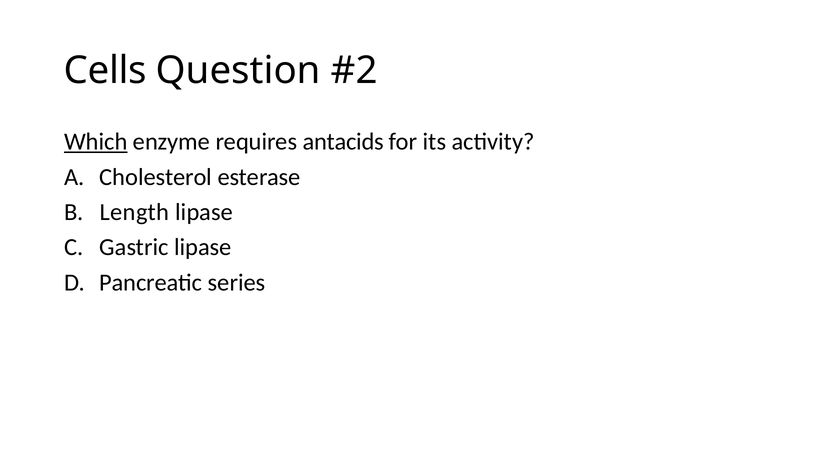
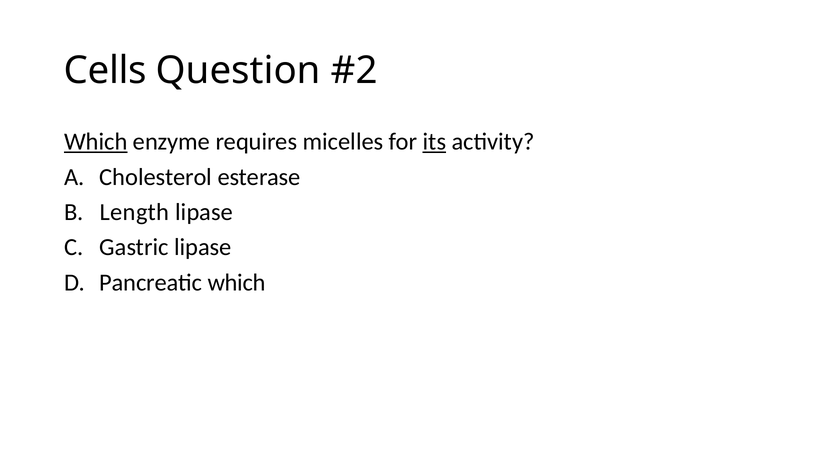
antacids: antacids -> micelles (343, 142)
its underline: none -> present (434, 142)
Pancreatic series: series -> which (237, 283)
